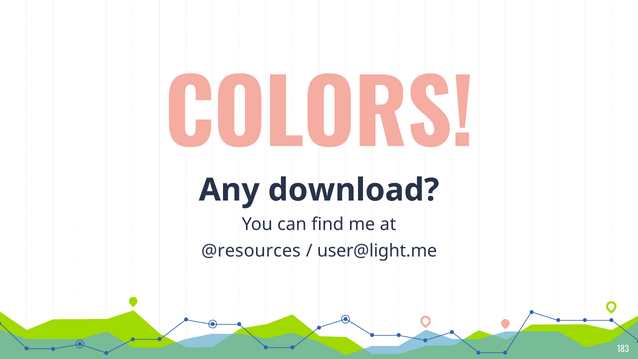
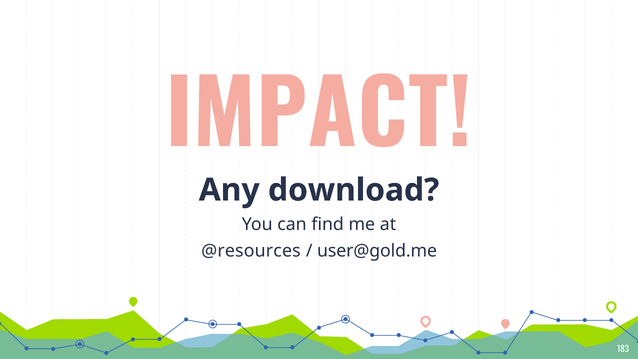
COLORS: COLORS -> IMPACT (319, 117)
user@light.me: user@light.me -> user@gold.me (377, 251)
